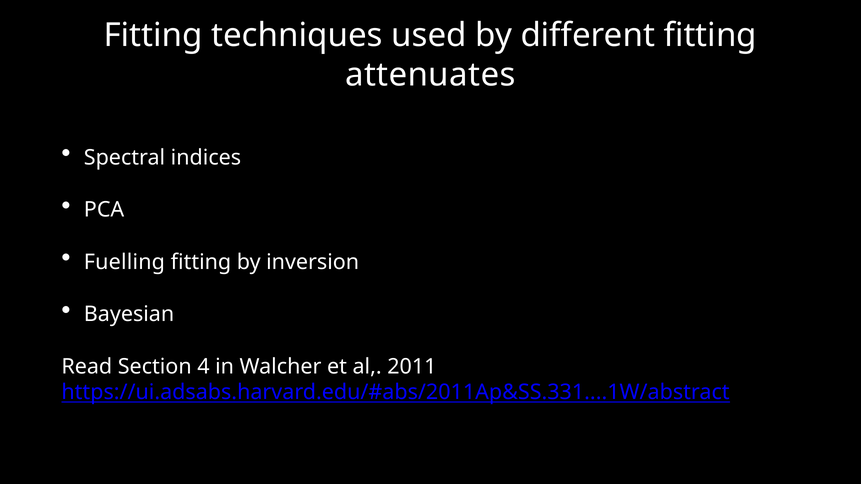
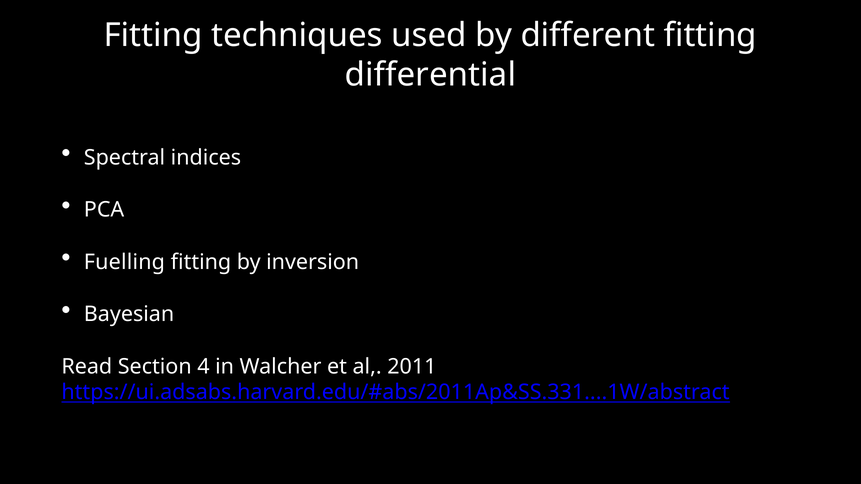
attenuates: attenuates -> differential (430, 75)
